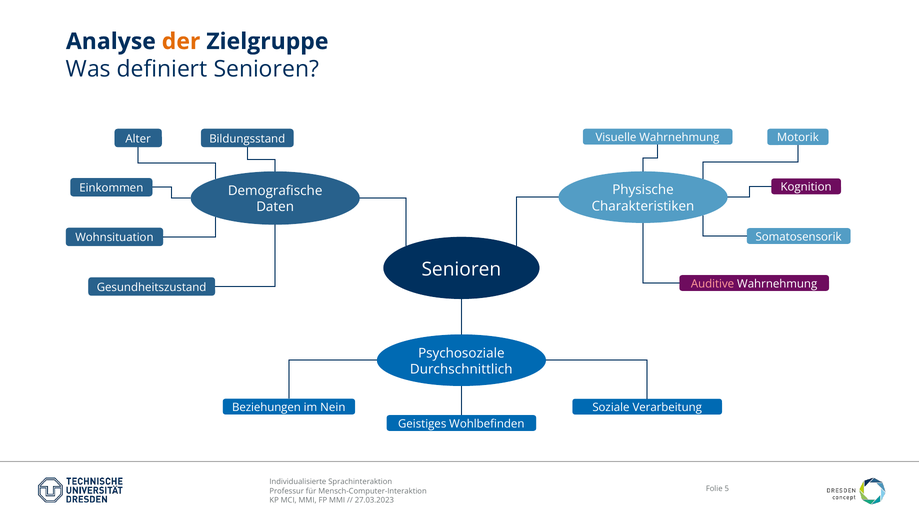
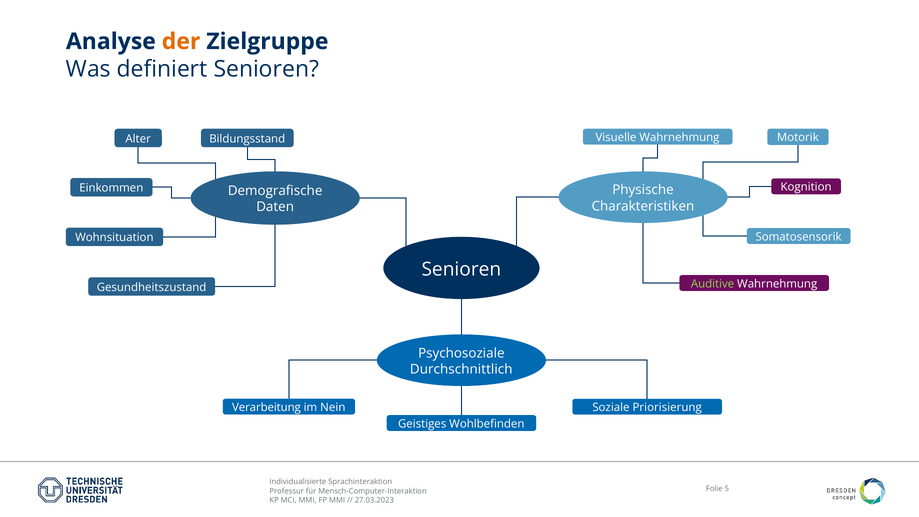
Auditive colour: pink -> light green (713, 284)
Beziehungen: Beziehungen -> Verarbeitung (266, 407)
Verarbeitung: Verarbeitung -> Priorisierung (667, 407)
